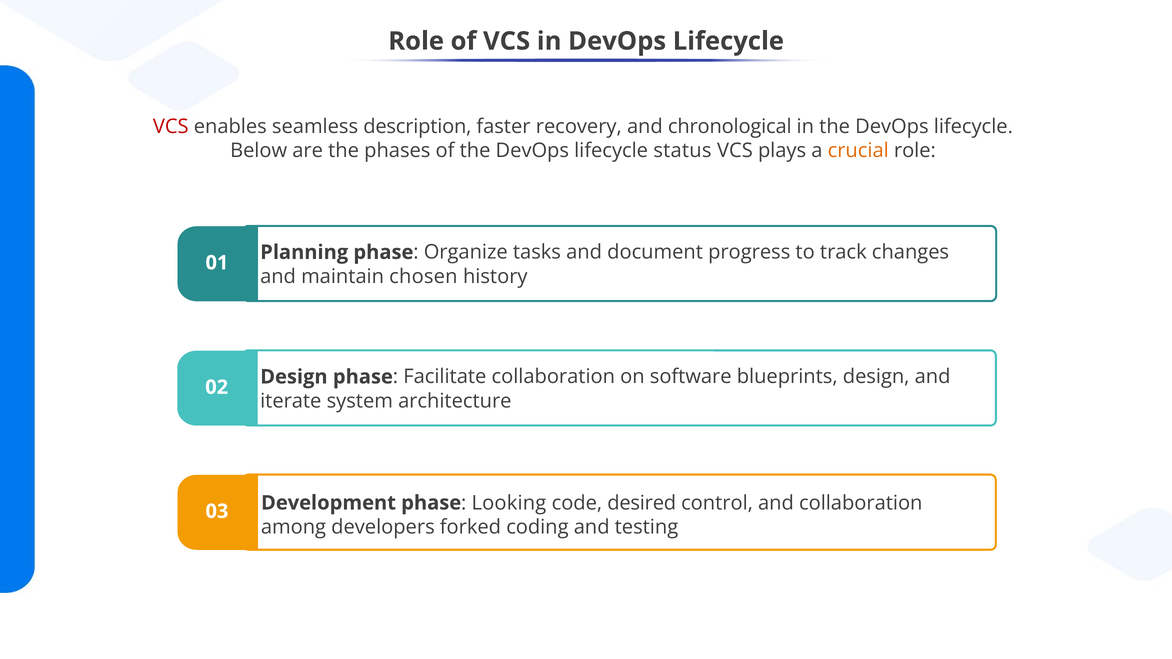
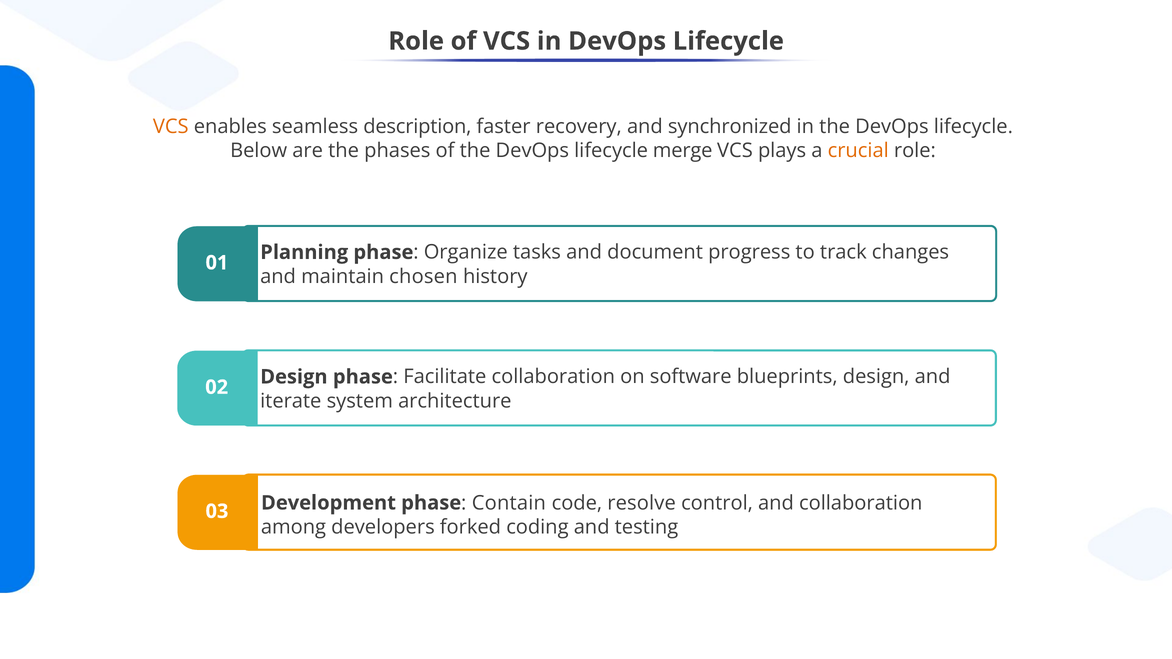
VCS colour: red -> orange (171, 127)
chronological: chronological -> synchronized (730, 127)
status: status -> merge (683, 151)
Looking: Looking -> Contain (509, 503)
desired: desired -> resolve (642, 503)
